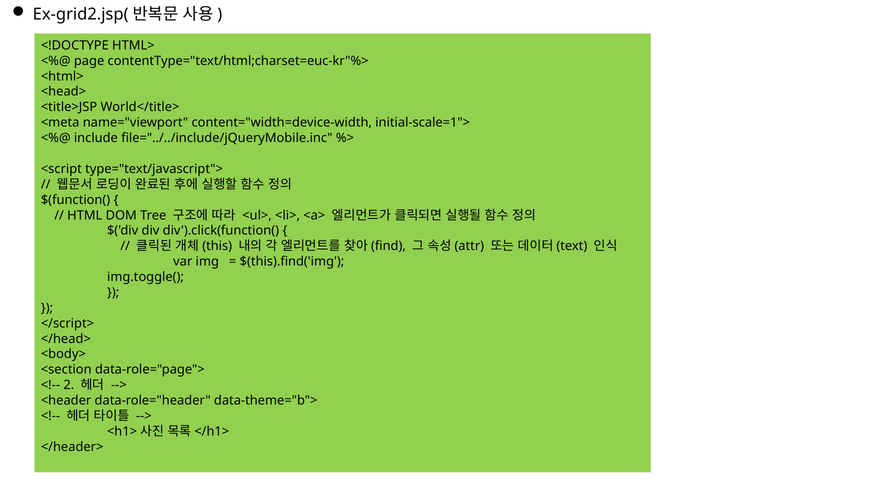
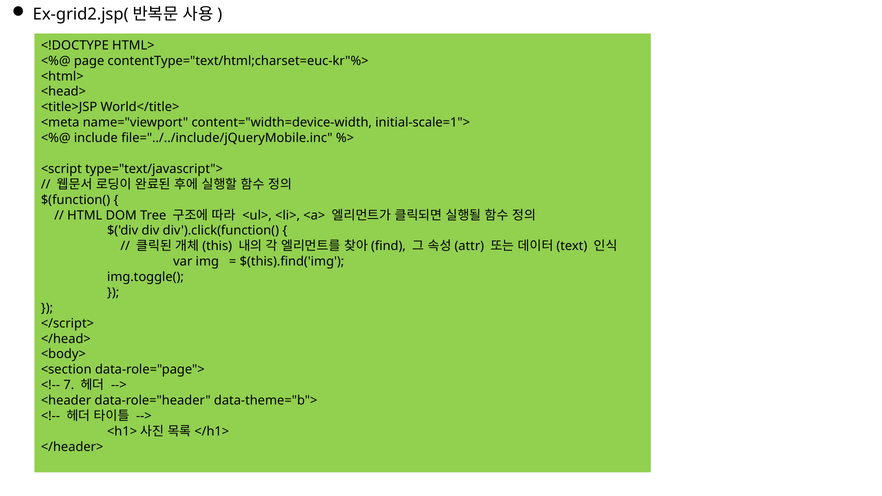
2: 2 -> 7 (69, 385)
